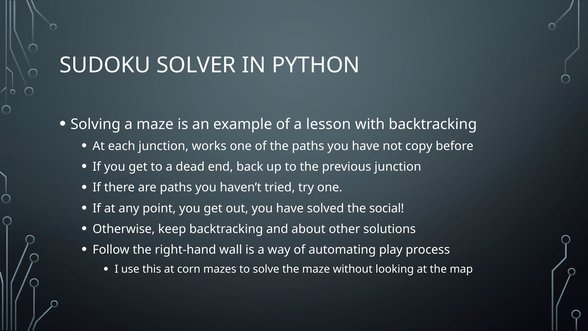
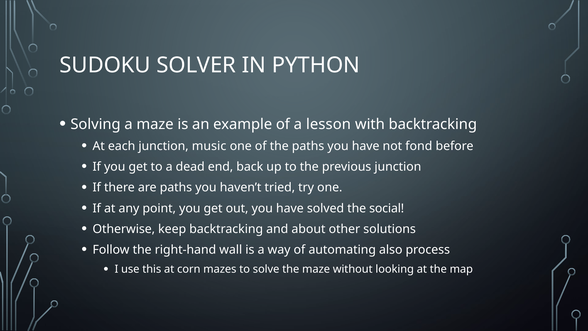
works: works -> music (209, 146)
copy: copy -> fond (419, 146)
play: play -> also (391, 250)
